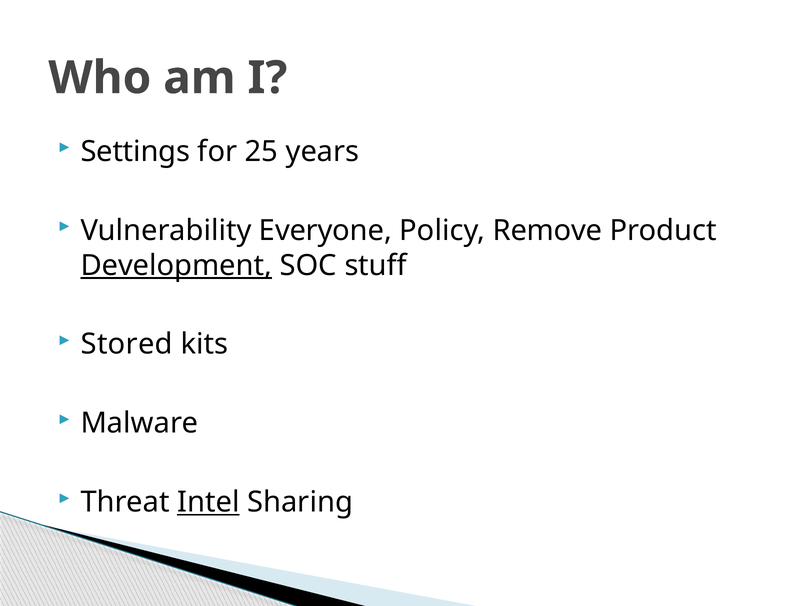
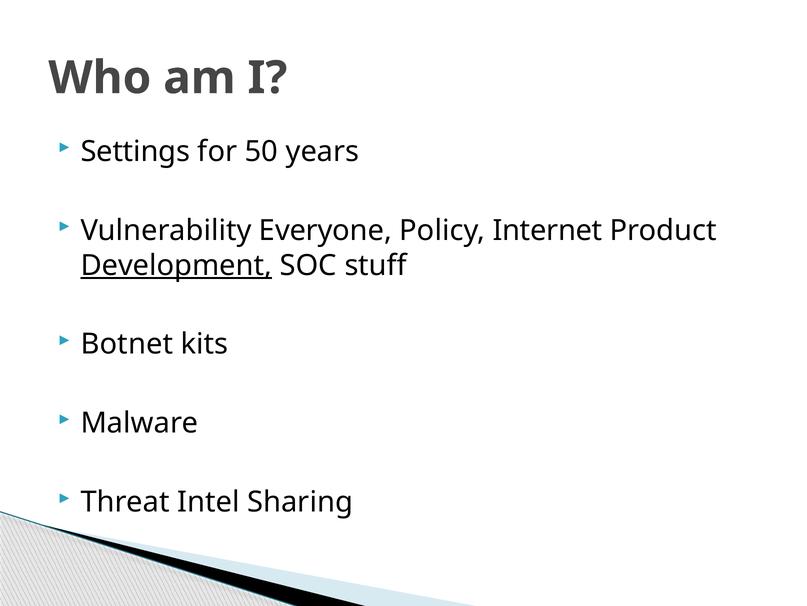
25: 25 -> 50 (261, 151)
Remove: Remove -> Internet (548, 230)
Stored: Stored -> Botnet (127, 344)
Intel underline: present -> none (208, 502)
